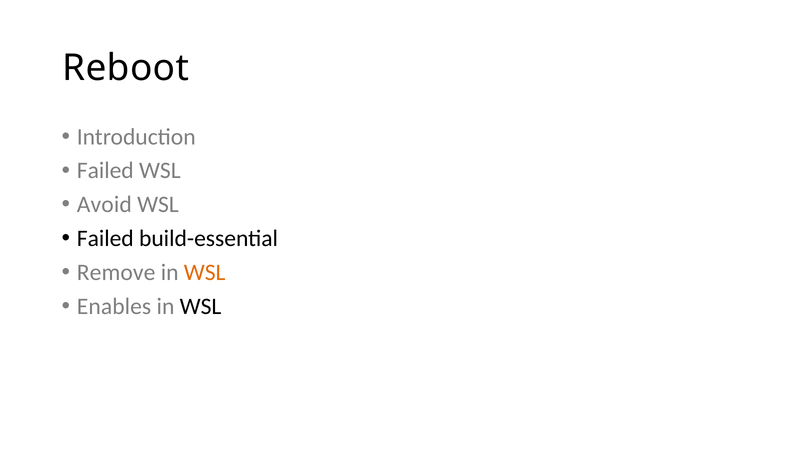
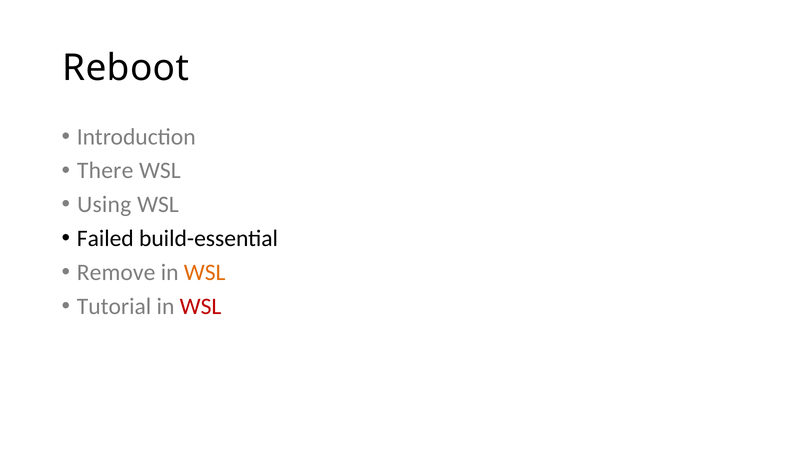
Failed: Failed -> There (105, 171)
Avoid: Avoid -> Using (104, 205)
Enables: Enables -> Tutorial (114, 306)
WSL colour: black -> red (201, 306)
